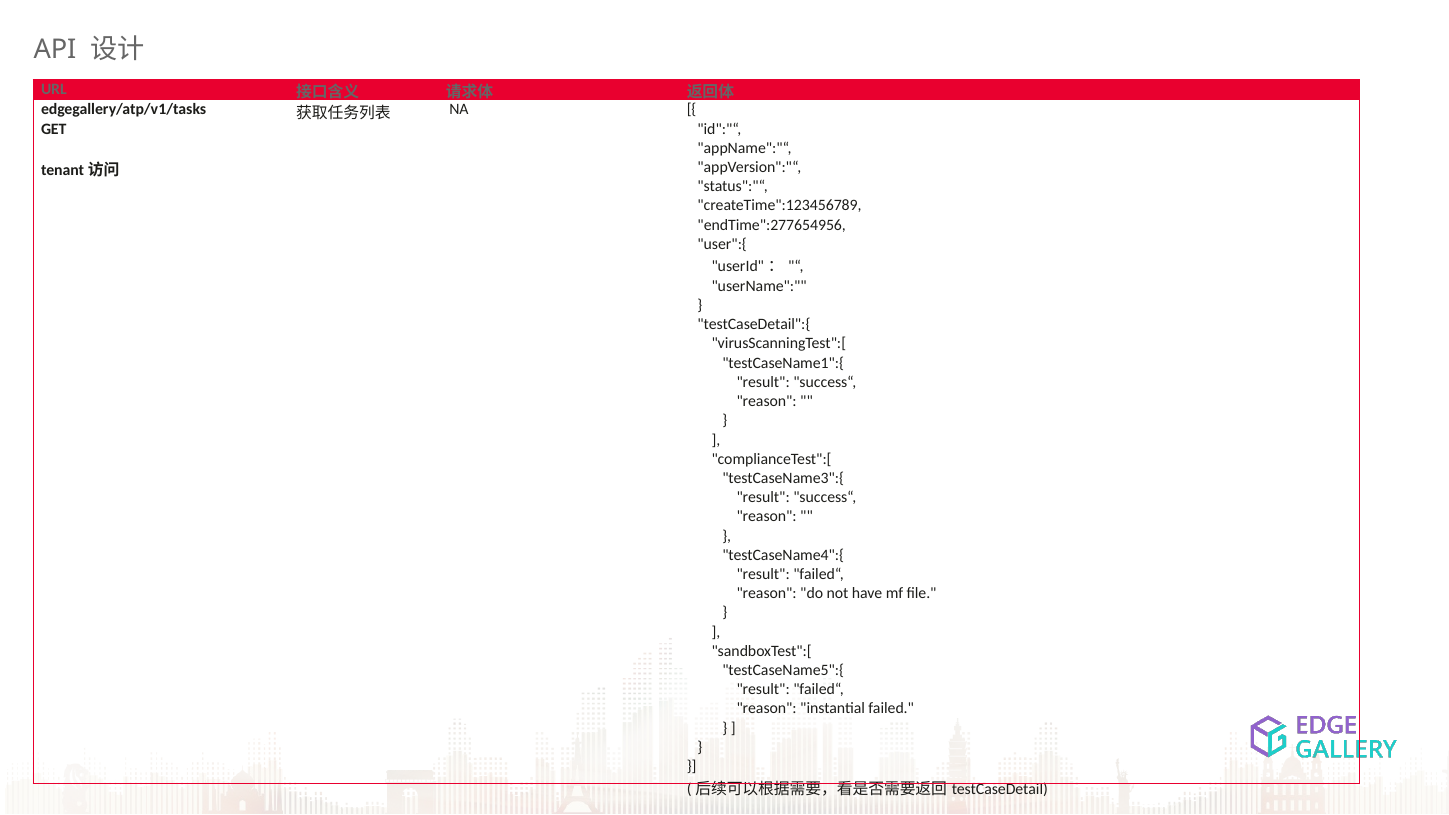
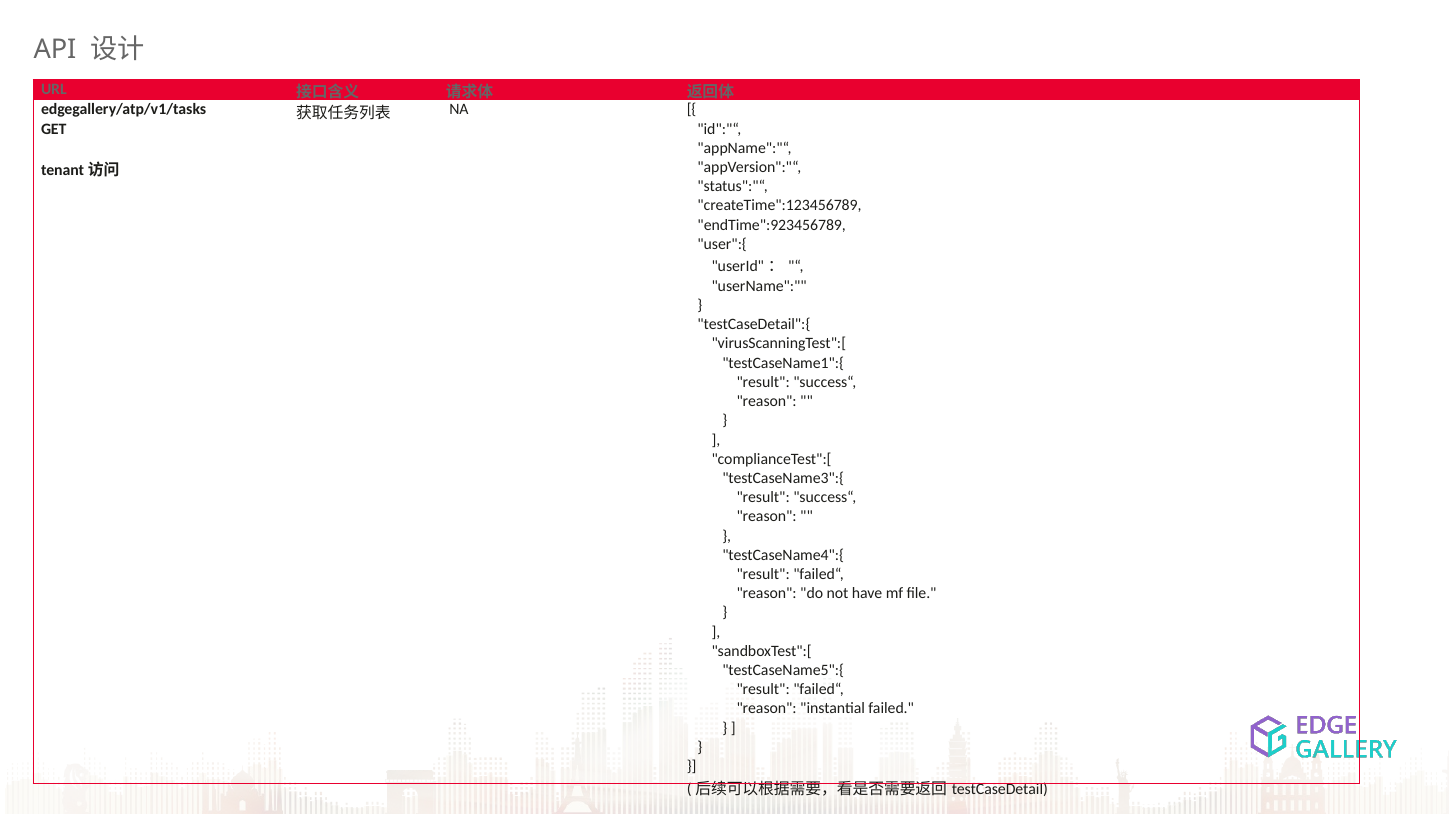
endTime":277654956: endTime":277654956 -> endTime":923456789 (772, 225)
